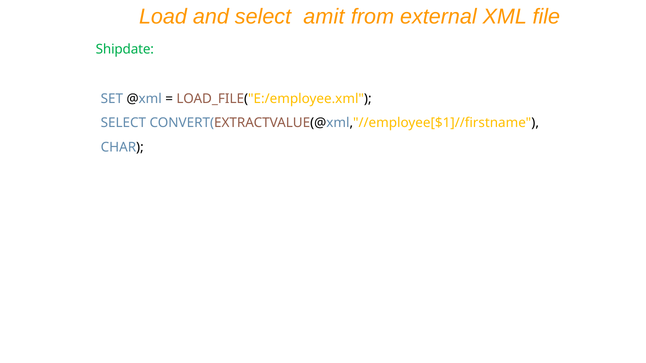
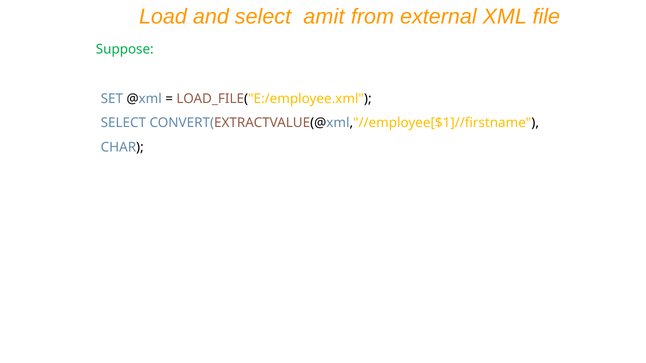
Shipdate: Shipdate -> Suppose (125, 50)
